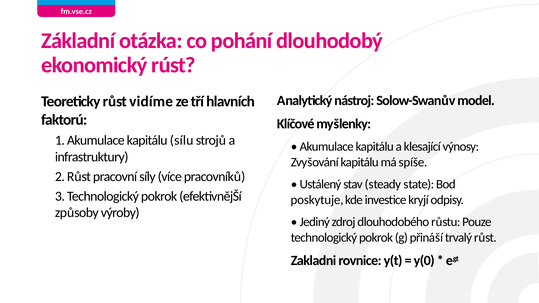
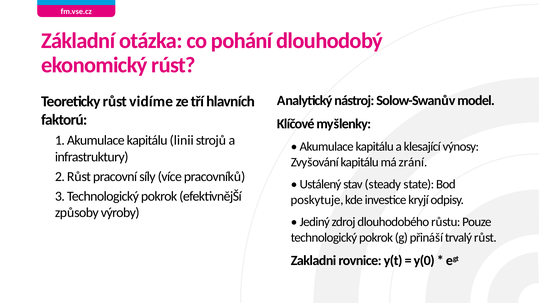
sílu: sílu -> linii (182, 140)
spíše: spíše -> zrání (413, 162)
